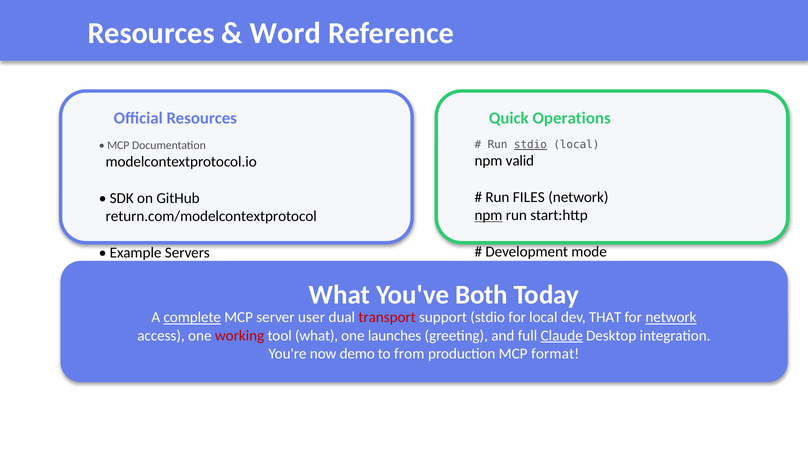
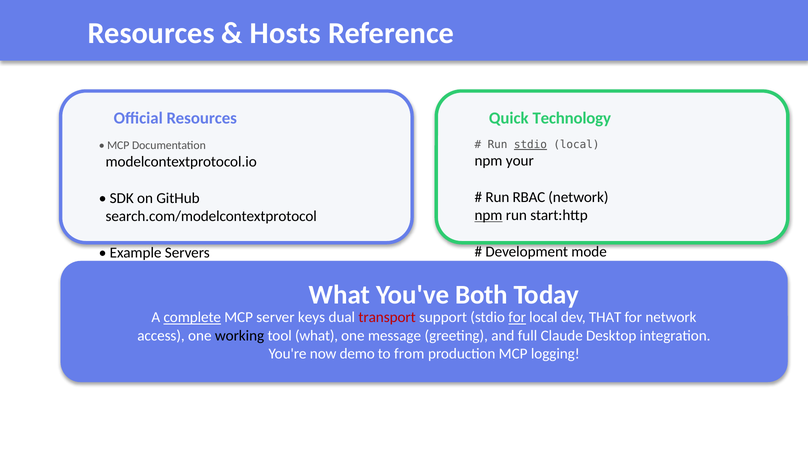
Word: Word -> Hosts (285, 33)
Operations: Operations -> Technology (572, 118)
valid: valid -> your (520, 161)
FILES: FILES -> RBAC (529, 197)
return.com/modelcontextprotocol: return.com/modelcontextprotocol -> search.com/modelcontextprotocol (211, 216)
user: user -> keys (312, 317)
for underline: none -> present (517, 317)
network underline: present -> none (671, 317)
working colour: red -> black (240, 335)
launches: launches -> message (395, 335)
Claude underline: present -> none (562, 335)
format: format -> logging (555, 353)
